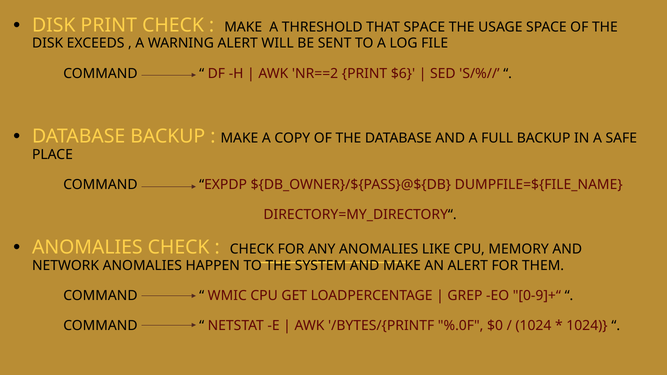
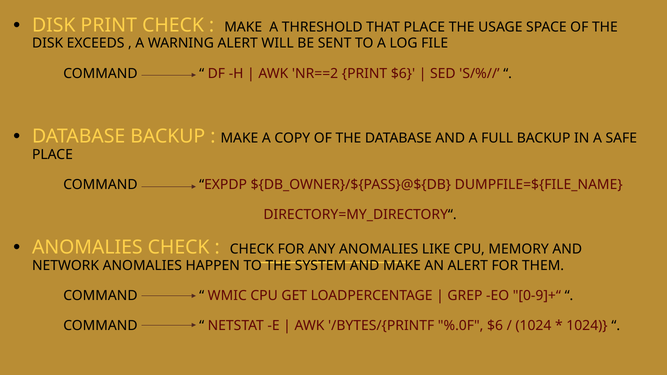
THAT SPACE: SPACE -> PLACE (424, 27)
%.0F $0: $0 -> $6 (495, 326)
